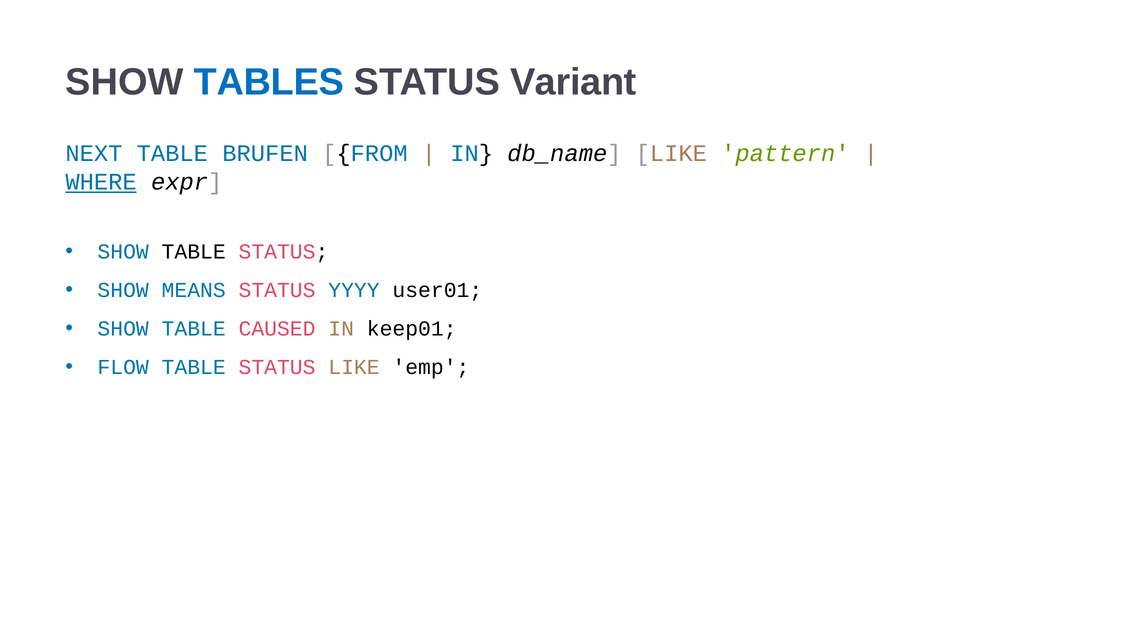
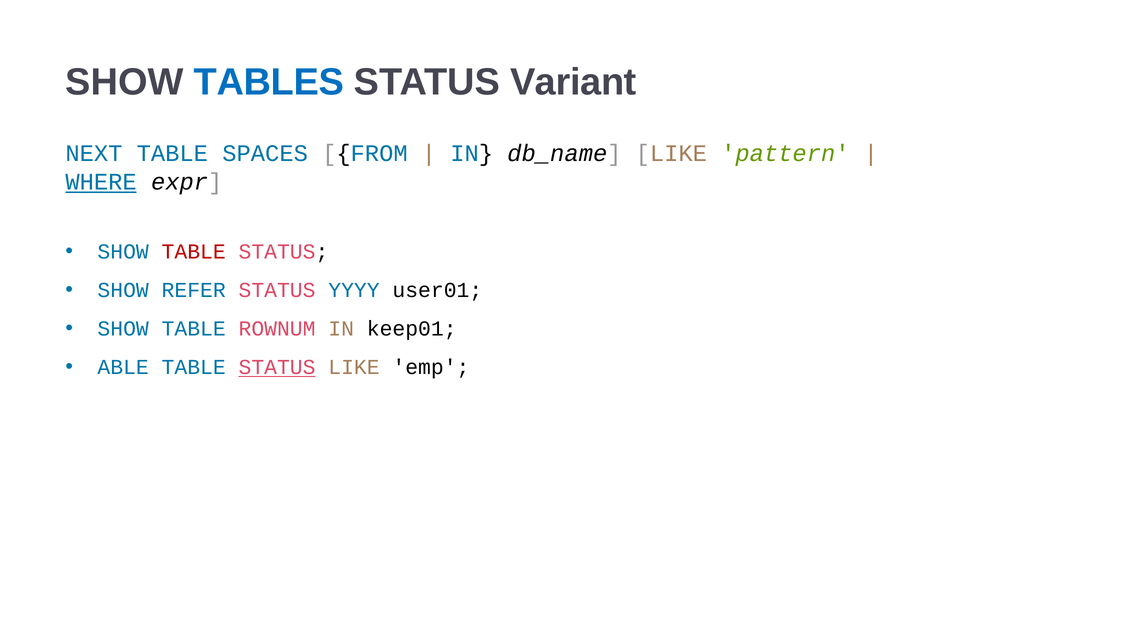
BRUFEN: BRUFEN -> SPACES (265, 154)
TABLE colour: black -> red (194, 252)
MEANS: MEANS -> REFER (194, 291)
CAUSED: CAUSED -> ROWNUM (277, 329)
FLOW: FLOW -> ABLE (123, 367)
STATUS underline: none -> present (277, 367)
